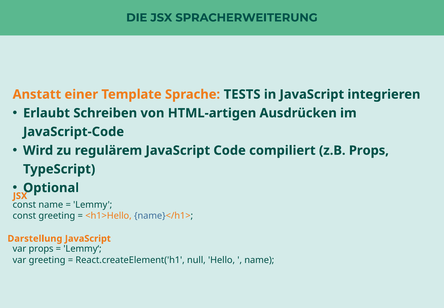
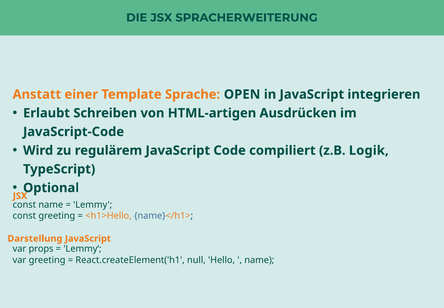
TESTS: TESTS -> OPEN (242, 94)
z.B Props: Props -> Logik (369, 150)
